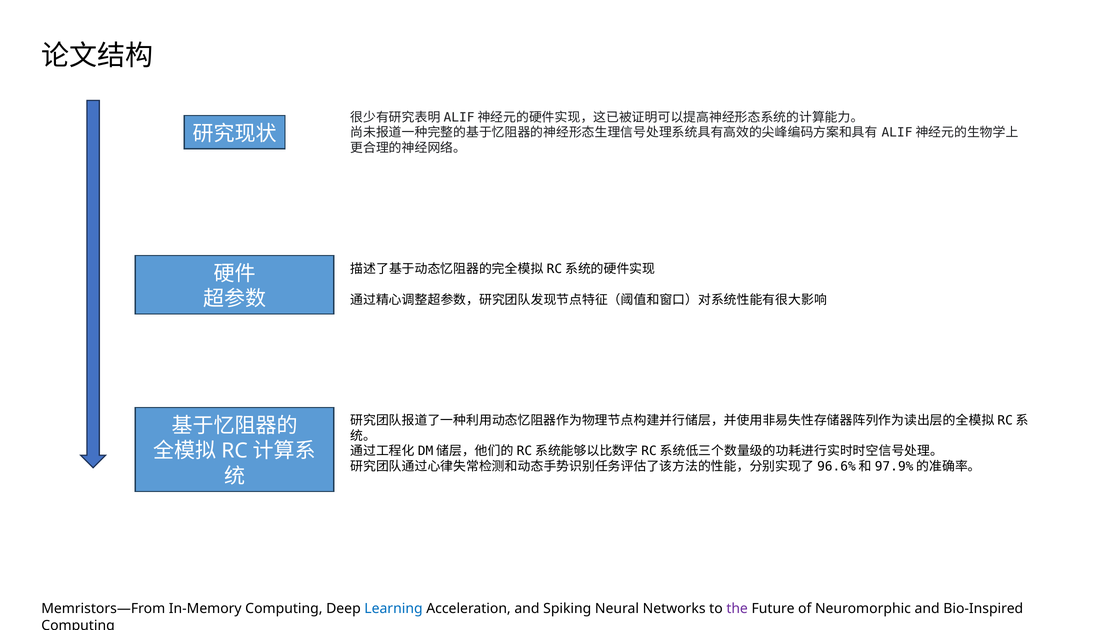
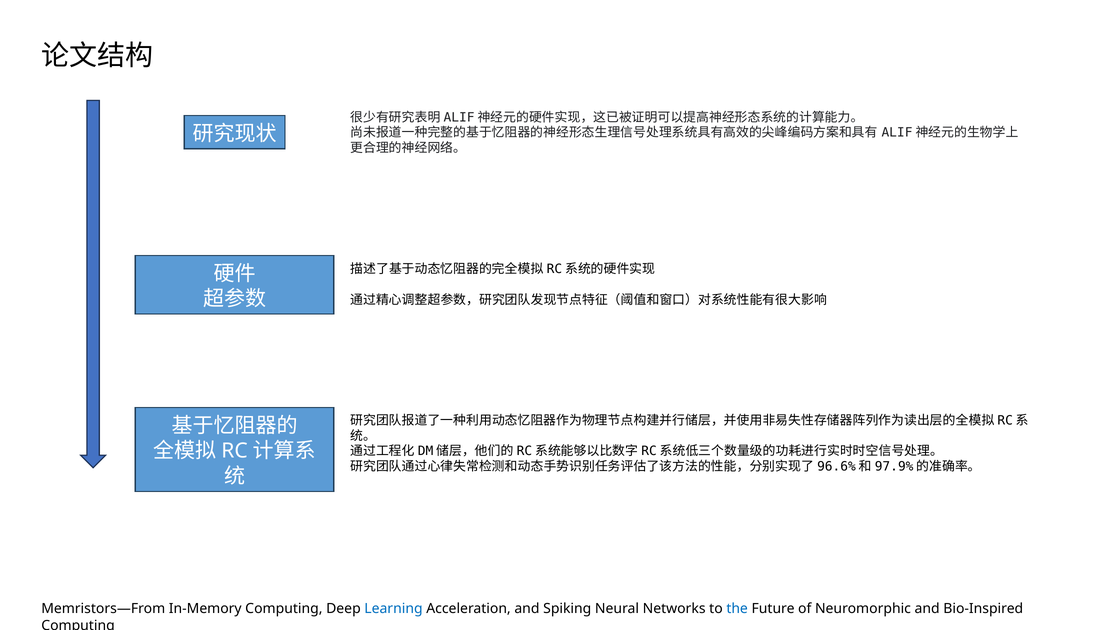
the colour: purple -> blue (737, 609)
